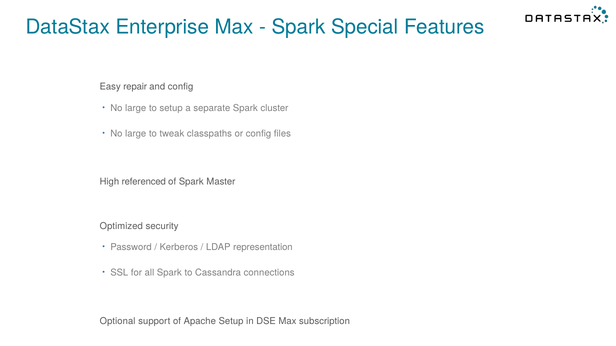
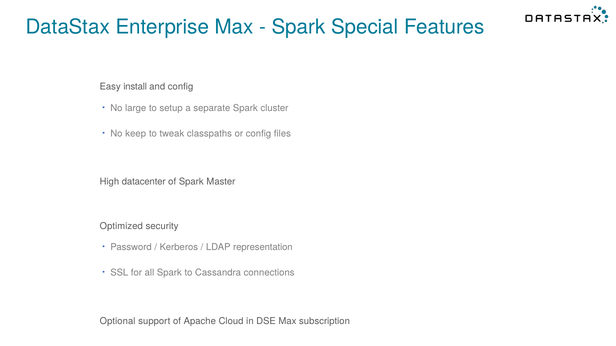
repair: repair -> install (135, 87)
large: large -> keep (136, 134)
referenced: referenced -> datacenter (144, 182)
Apache Setup: Setup -> Cloud (231, 321)
